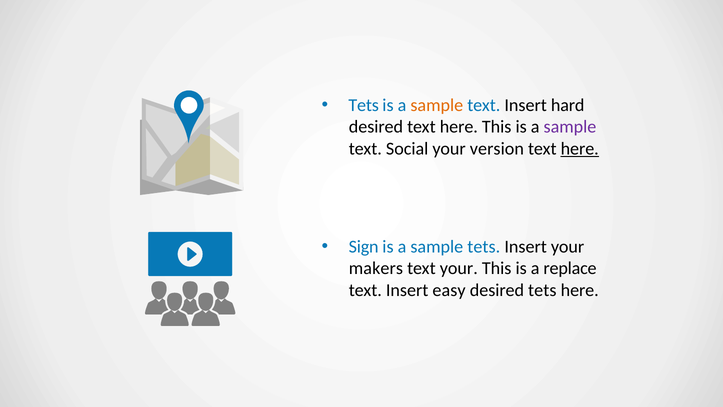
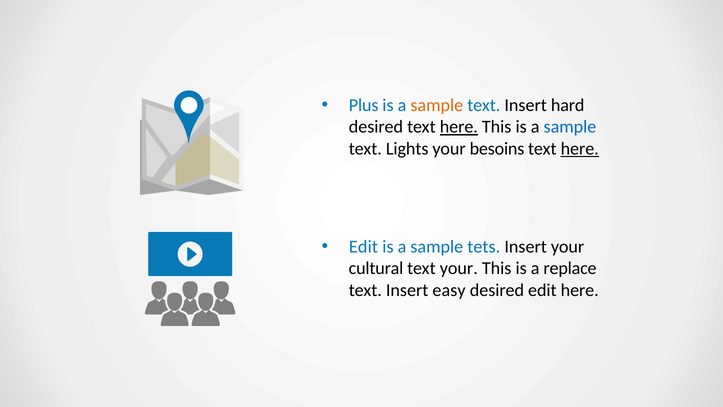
Tets: Tets -> Plus (364, 105)
here underline: none -> present (459, 127)
sample colour: purple -> blue (570, 127)
Social: Social -> Lights (407, 149)
version: version -> besoins (497, 149)
Sign: Sign -> Edit (363, 247)
makers: makers -> cultural (376, 268)
desired tets: tets -> edit (542, 290)
